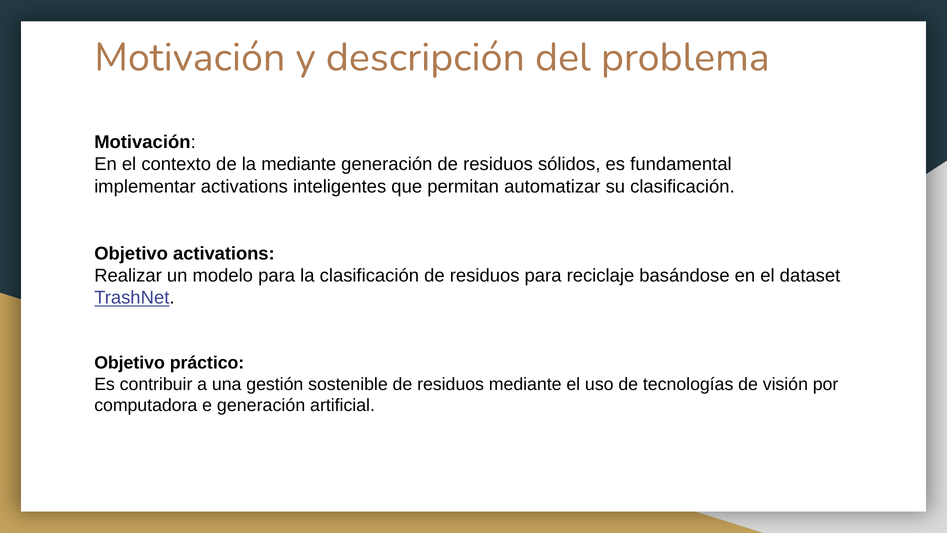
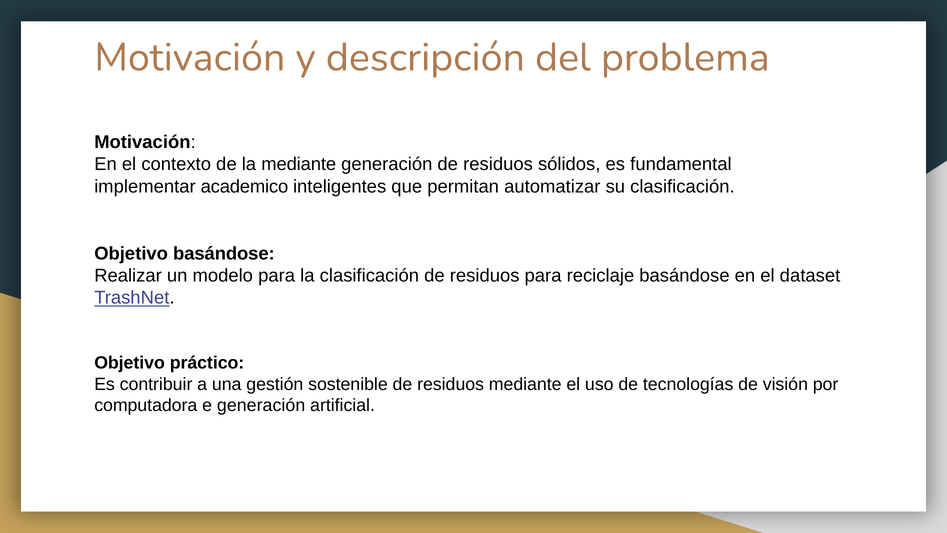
implementar activations: activations -> academico (244, 186)
Objetivo activations: activations -> basándose (224, 253)
